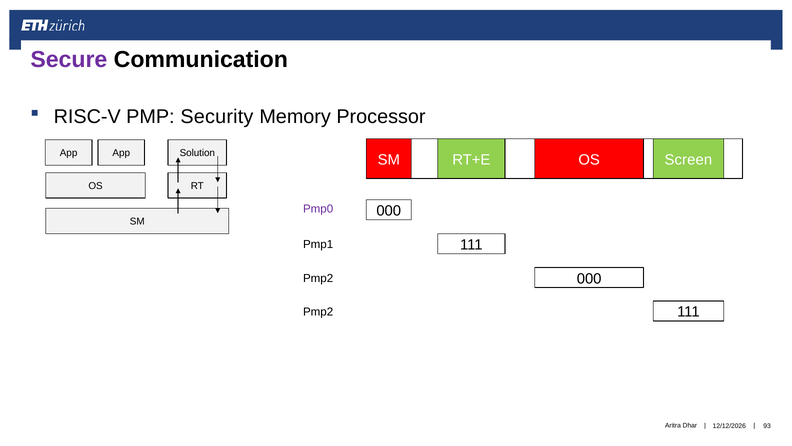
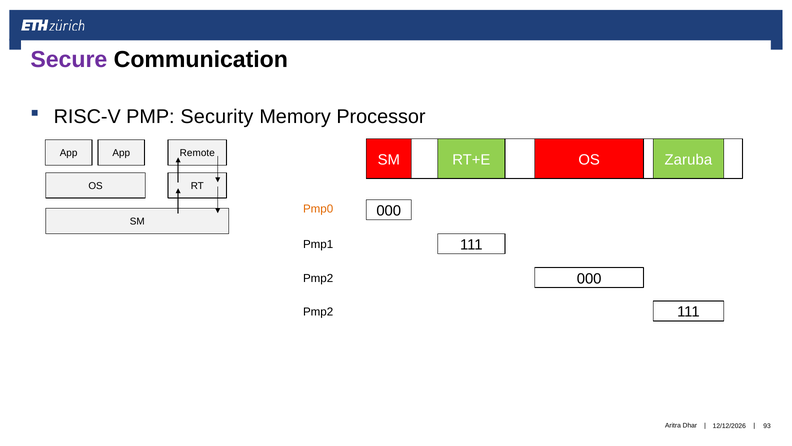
Solution: Solution -> Remote (197, 153)
Screen: Screen -> Zaruba (688, 159)
Pmp0 colour: purple -> orange (318, 209)
